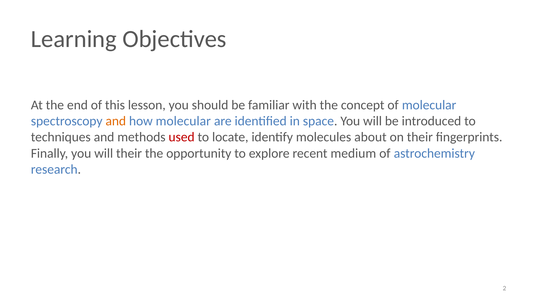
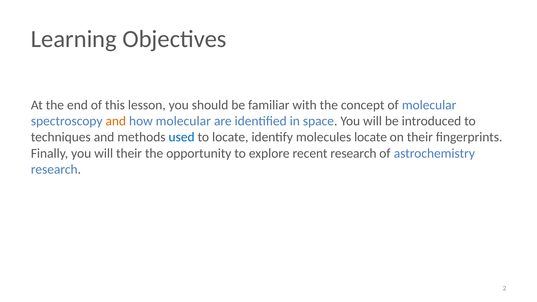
used colour: red -> blue (182, 137)
molecules about: about -> locate (371, 137)
recent medium: medium -> research (353, 153)
